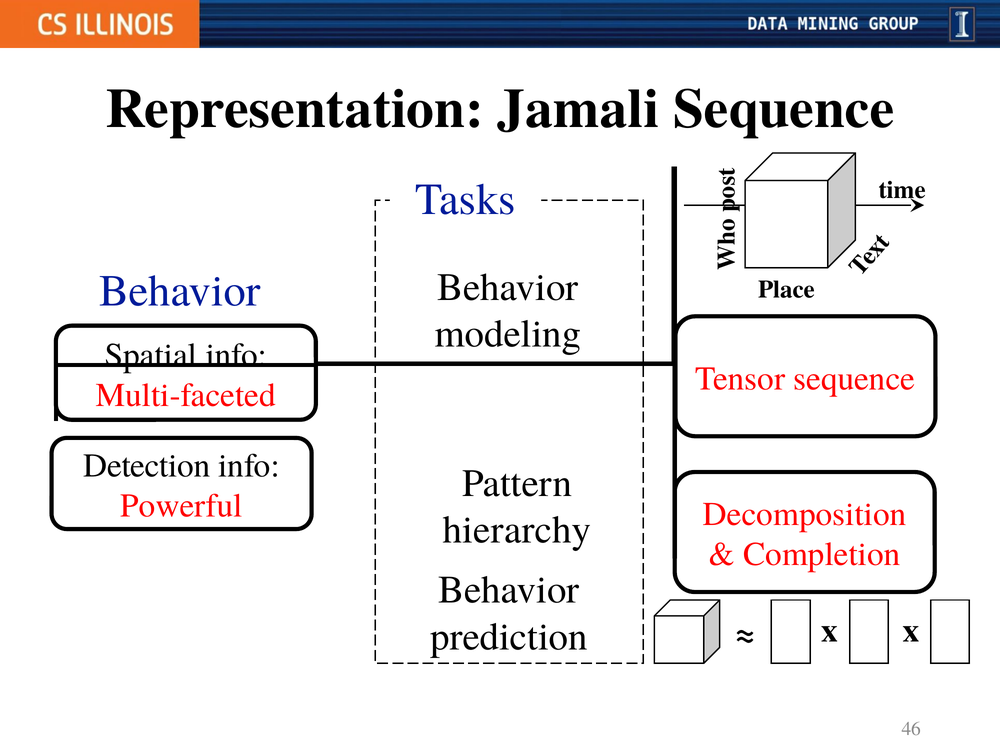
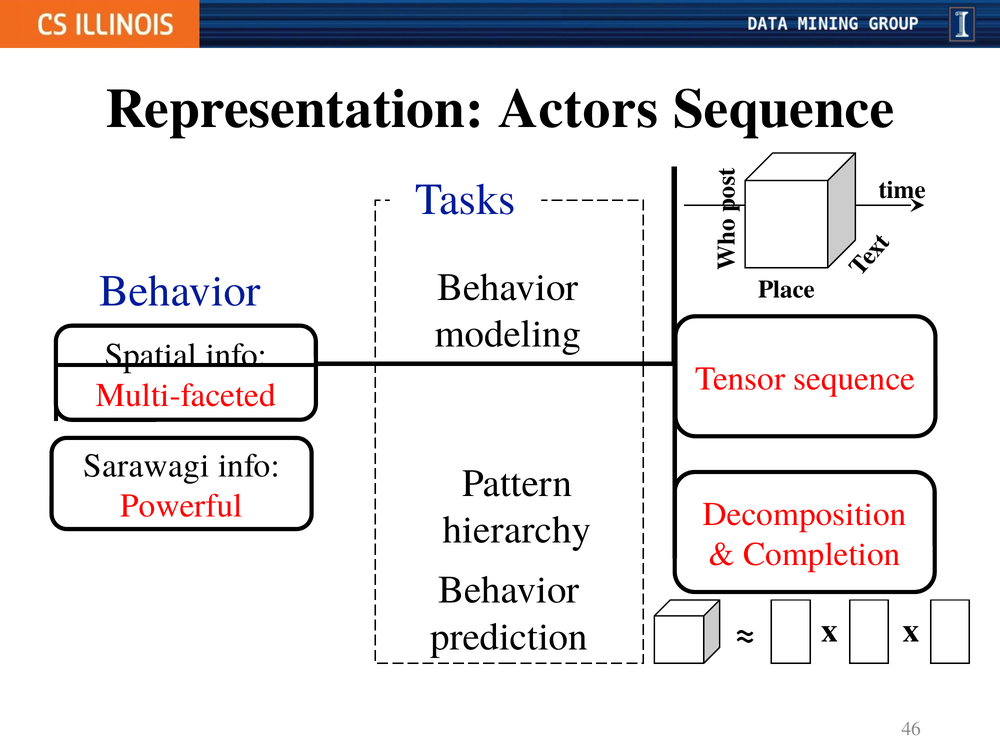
Jamali: Jamali -> Actors (578, 109)
Detection: Detection -> Sarawagi (147, 466)
